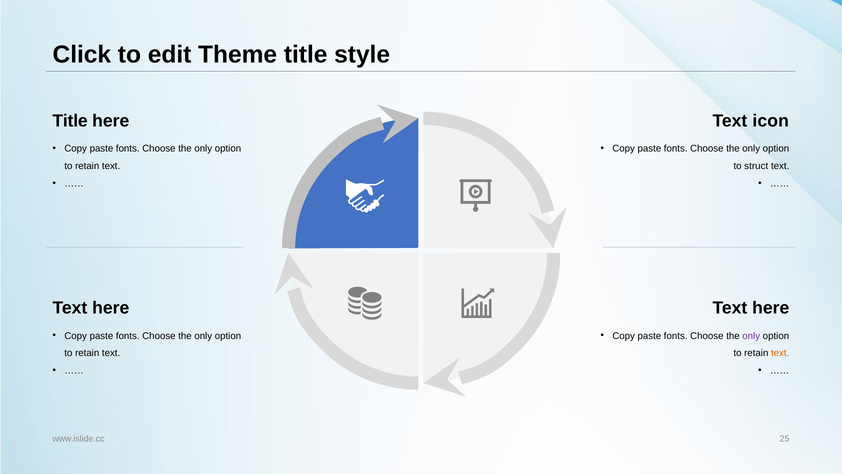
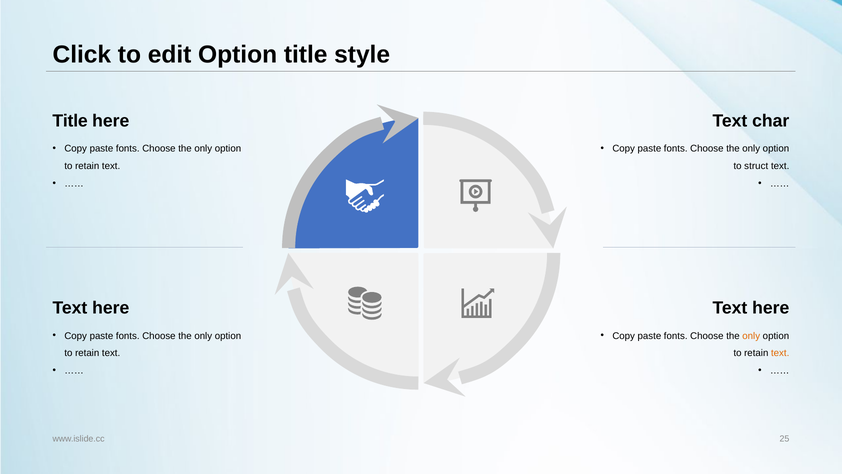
edit Theme: Theme -> Option (238, 54)
icon: icon -> char (771, 121)
only colour: purple -> orange (751, 336)
